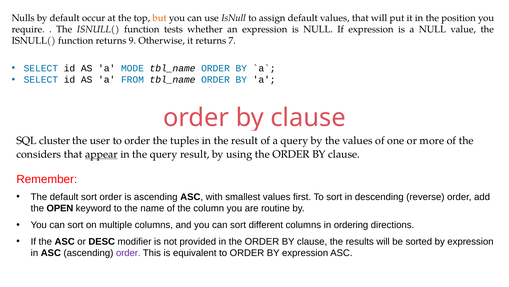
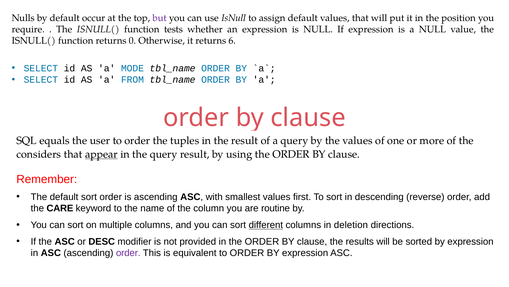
but colour: orange -> purple (160, 18)
9: 9 -> 0 (132, 41)
7: 7 -> 6 (232, 41)
cluster: cluster -> equals (55, 140)
OPEN: OPEN -> CARE (60, 208)
different underline: none -> present (266, 225)
ordering: ordering -> deletion (351, 225)
